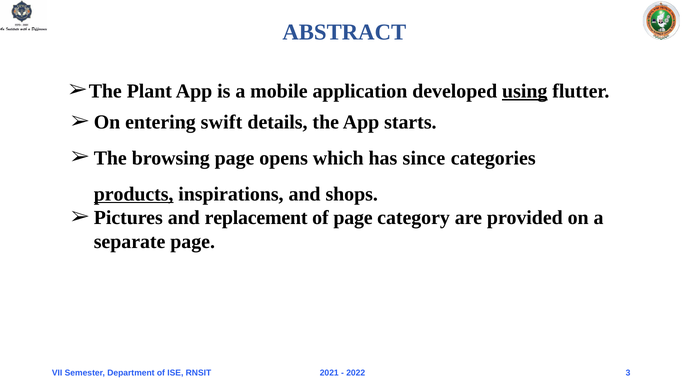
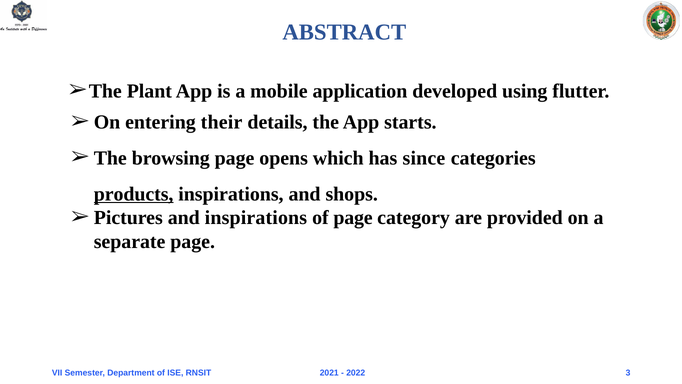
using underline: present -> none (525, 91)
swift: swift -> their (222, 122)
and replacement: replacement -> inspirations (256, 218)
